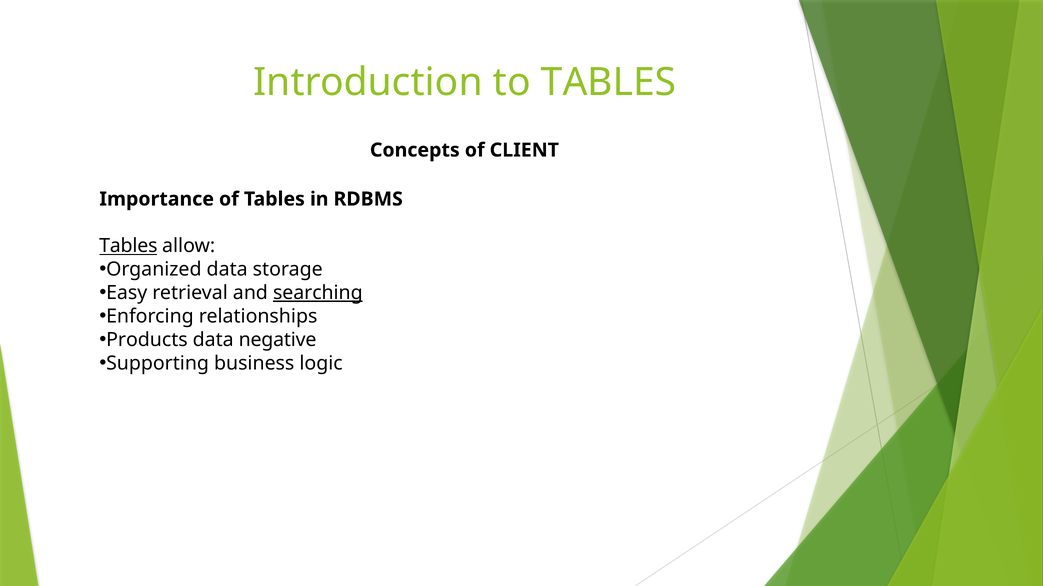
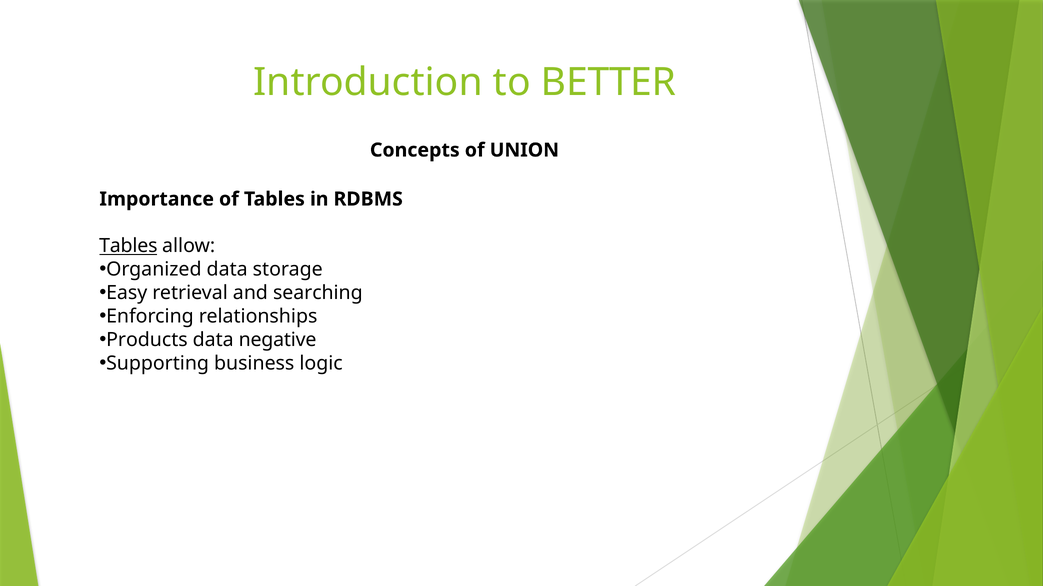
to TABLES: TABLES -> BETTER (609, 82)
CLIENT: CLIENT -> UNION (524, 150)
searching underline: present -> none (318, 293)
